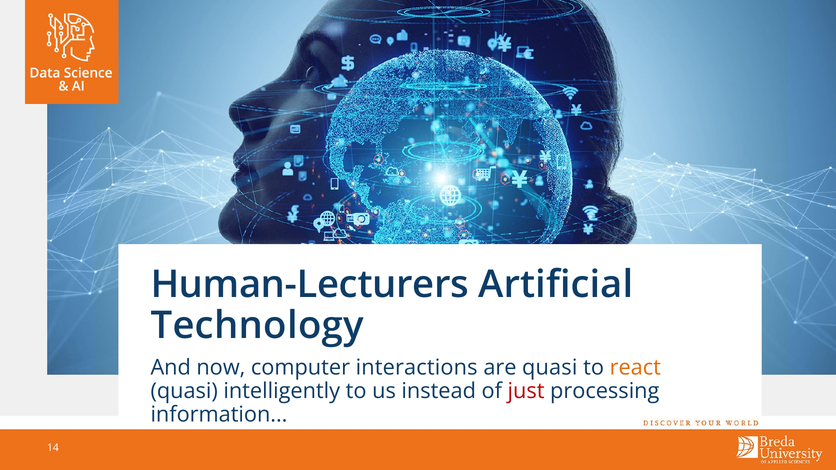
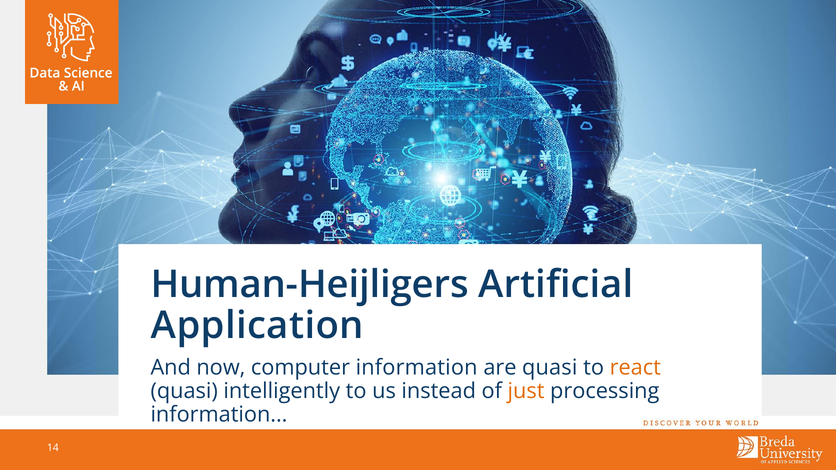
Human-Lecturers: Human-Lecturers -> Human-Heijligers (310, 285)
Technology: Technology -> Application (257, 326)
computer interactions: interactions -> information (417, 368)
just colour: red -> orange (526, 391)
